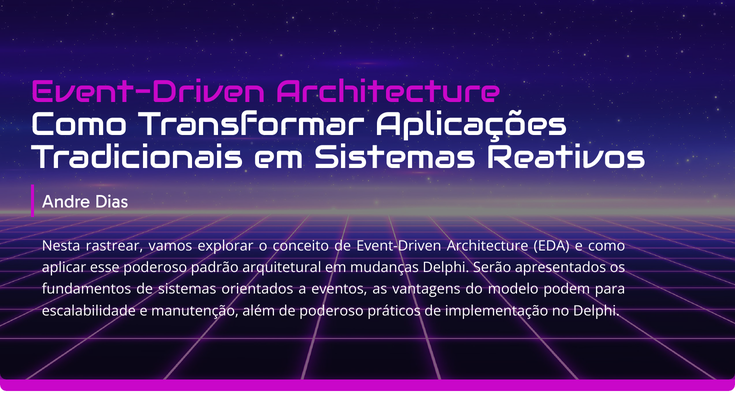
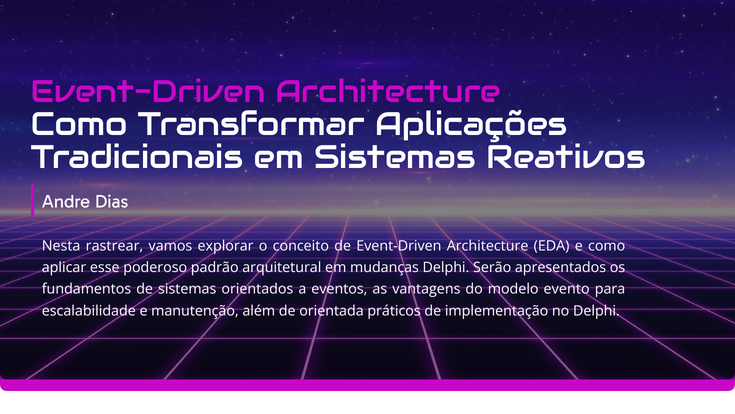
podem: podem -> evento (567, 289)
de poderoso: poderoso -> orientada (331, 310)
